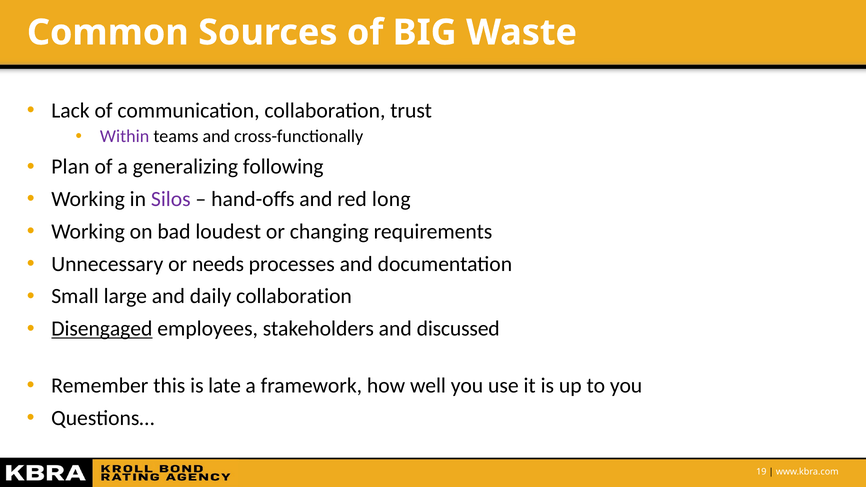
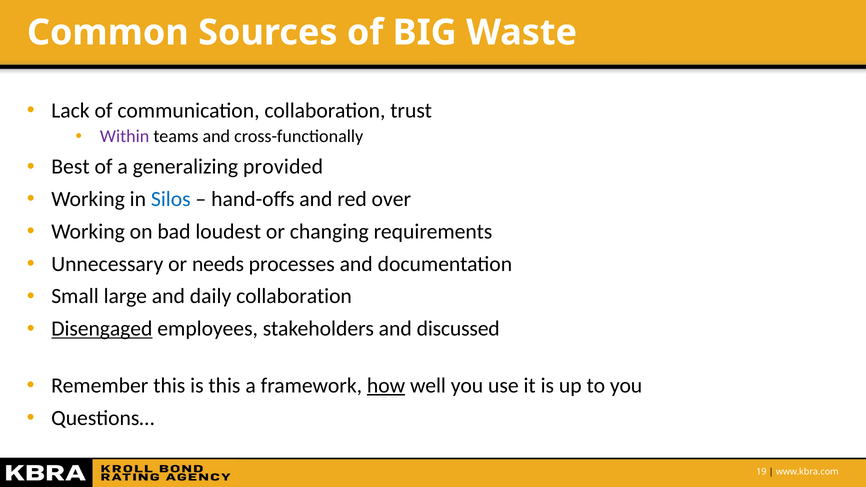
Plan: Plan -> Best (70, 167)
following: following -> provided (283, 167)
Silos colour: purple -> blue (171, 199)
long: long -> over (391, 199)
is late: late -> this (224, 386)
how underline: none -> present (386, 386)
